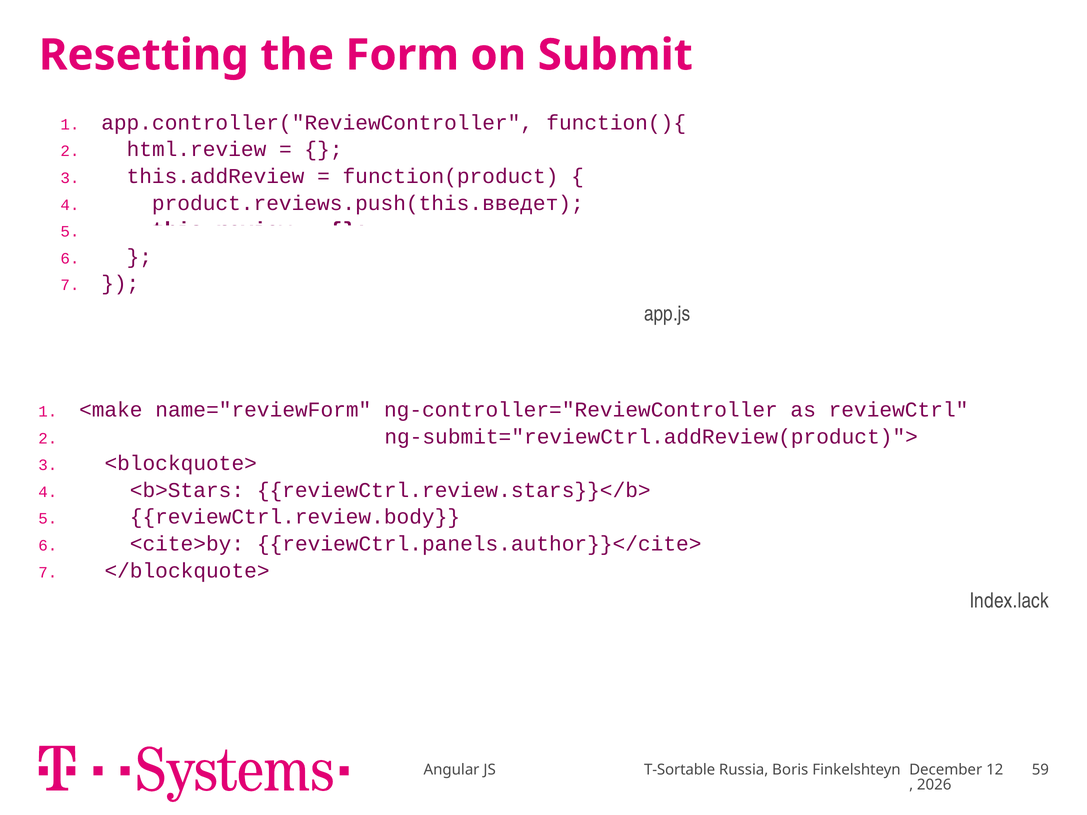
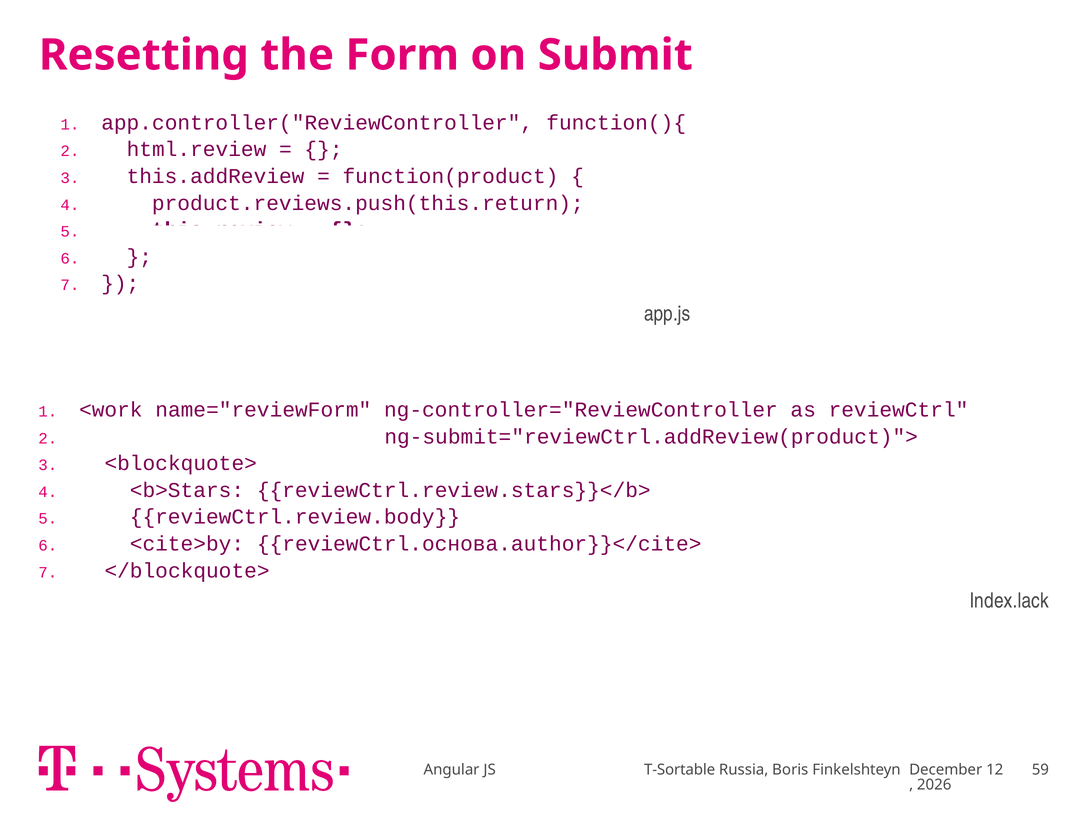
product.reviews.push(this.введет: product.reviews.push(this.введет -> product.reviews.push(this.return (368, 203)
<make: <make -> <work (111, 410)
reviewCtrl.panels.author}}</cite>: reviewCtrl.panels.author}}</cite> -> reviewCtrl.основа.author}}</cite> (479, 544)
